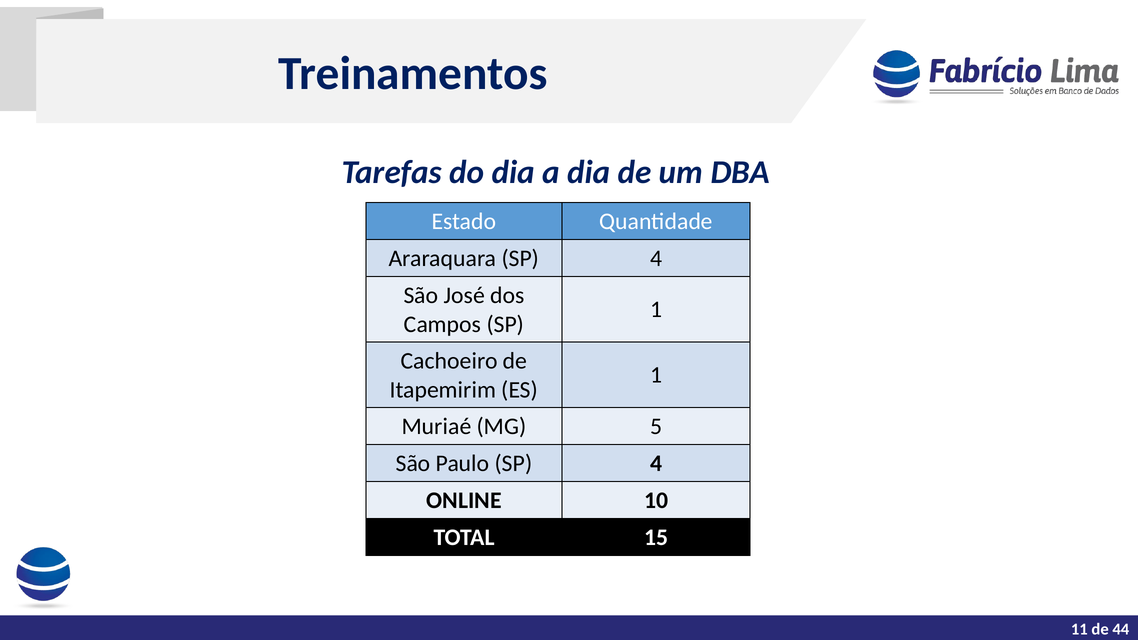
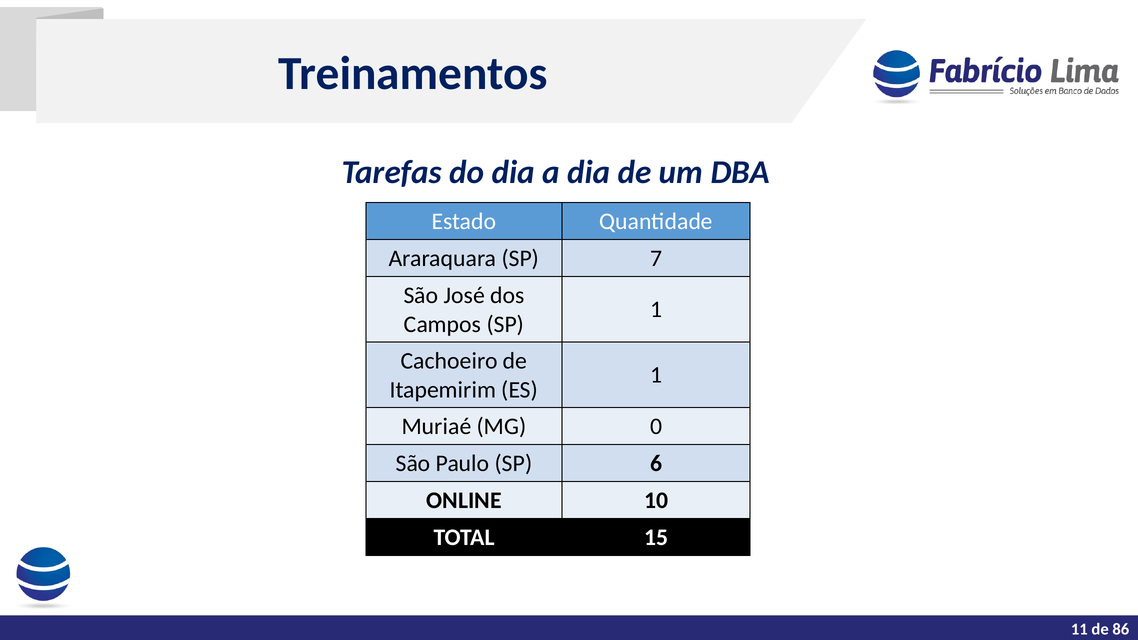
Araraquara SP 4: 4 -> 7 (656, 259)
5: 5 -> 0 (656, 427)
Paulo SP 4: 4 -> 6 (656, 464)
44: 44 -> 86 (1121, 629)
